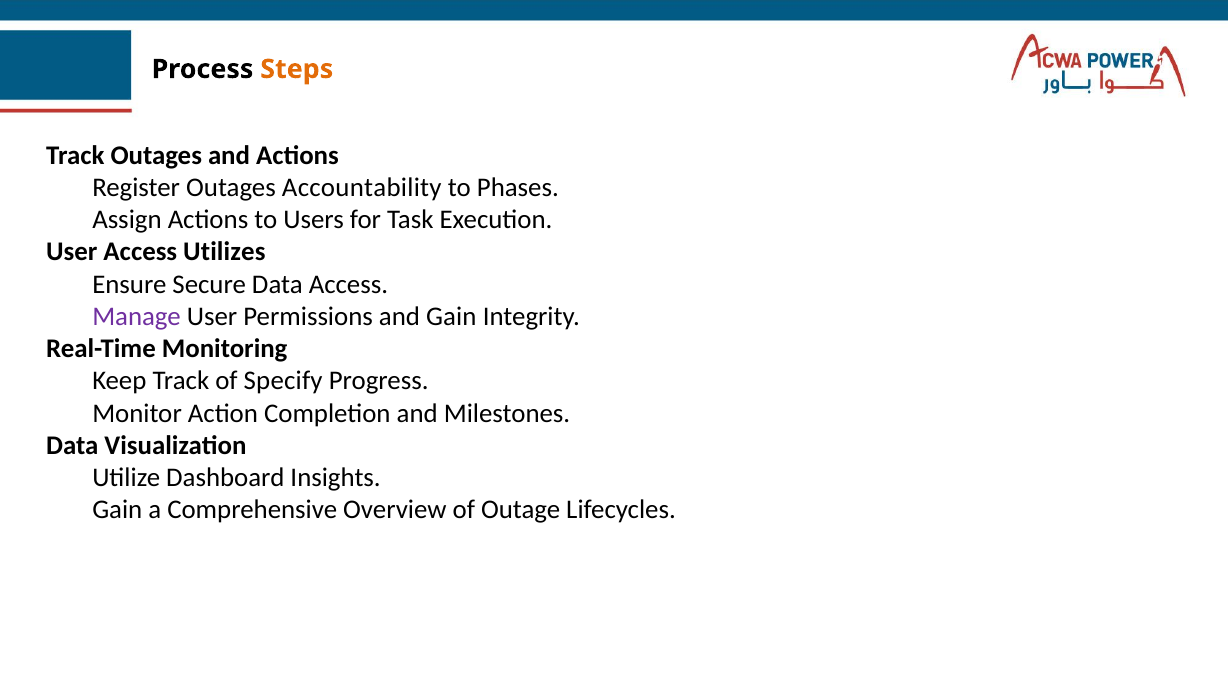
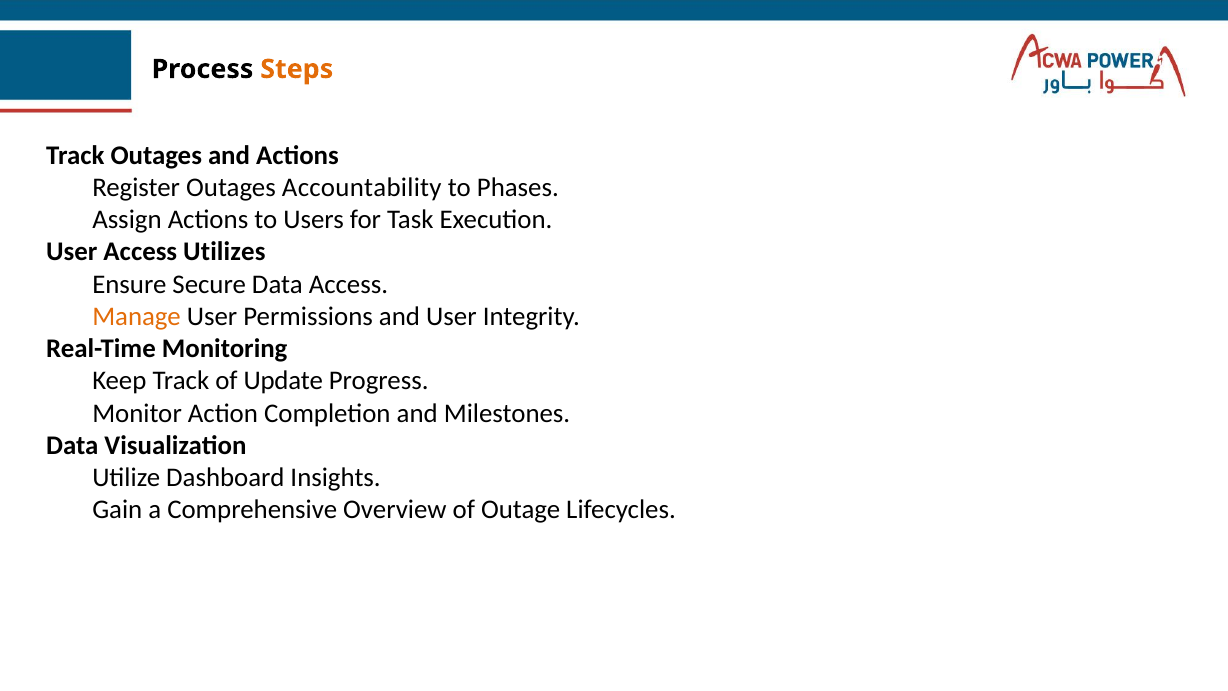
Manage colour: purple -> orange (137, 316)
and Gain: Gain -> User (451, 316)
Specify: Specify -> Update (283, 381)
